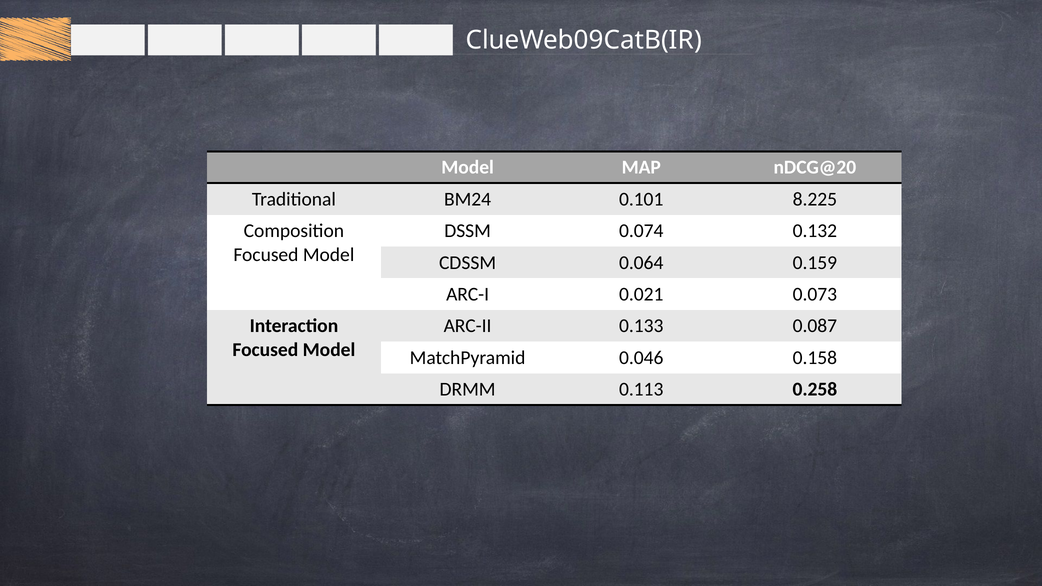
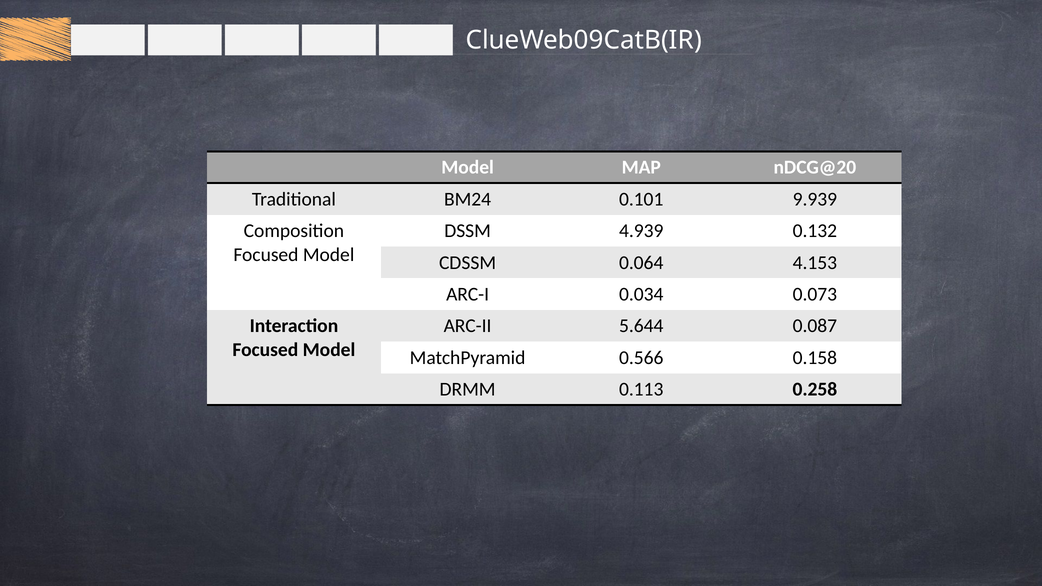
8.225: 8.225 -> 9.939 (815, 199)
0.074: 0.074 -> 4.939 (641, 231)
0.159: 0.159 -> 4.153 (815, 263)
0.021: 0.021 -> 0.034 (641, 294)
0.133: 0.133 -> 5.644 (641, 326)
0.046: 0.046 -> 0.566 (641, 358)
